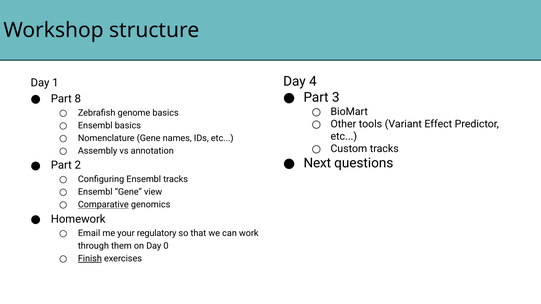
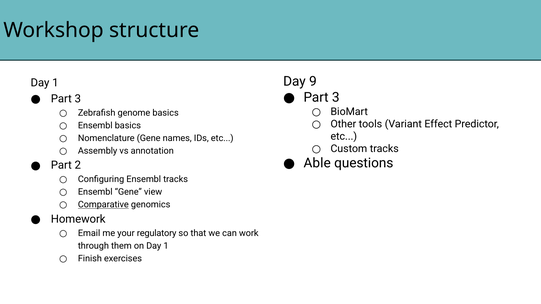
4: 4 -> 9 (313, 82)
8: 8 -> 3 (78, 99)
Next: Next -> Able (317, 163)
on Day 0: 0 -> 1 (166, 246)
Finish underline: present -> none (90, 259)
